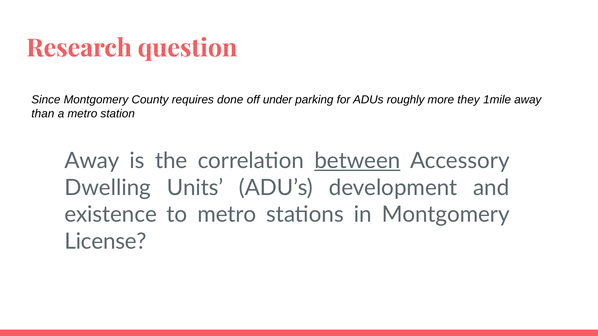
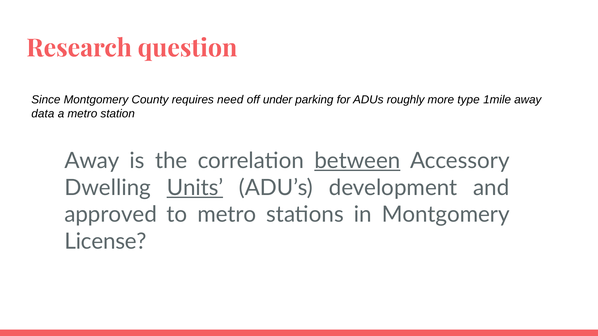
done: done -> need (230, 100)
they: they -> type (469, 100)
than: than -> data (43, 114)
Units underline: none -> present (195, 188)
existence: existence -> approved (111, 215)
